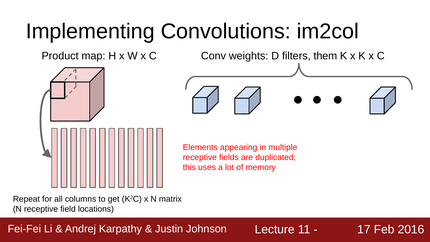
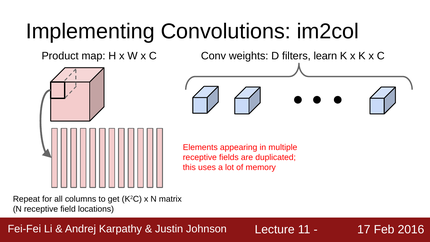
them: them -> learn (325, 56)
